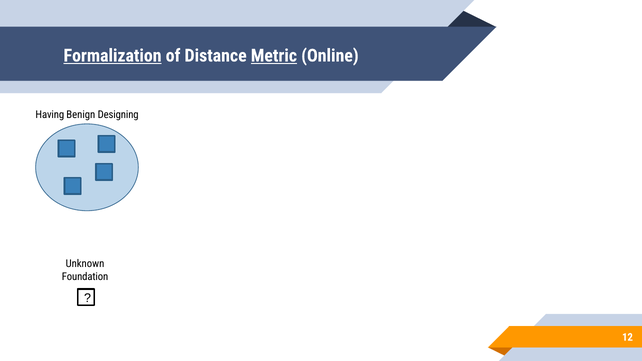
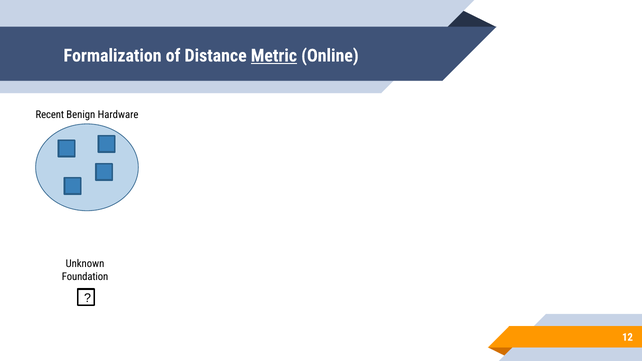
Formalization underline: present -> none (113, 56)
Having: Having -> Recent (50, 115)
Designing: Designing -> Hardware (118, 115)
